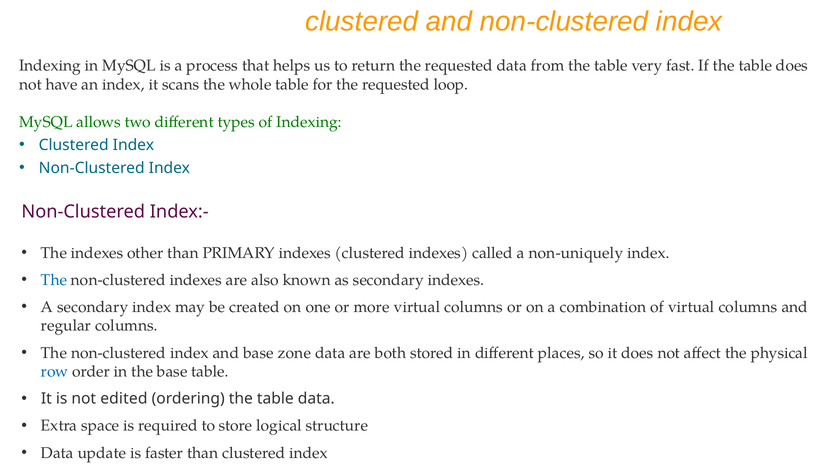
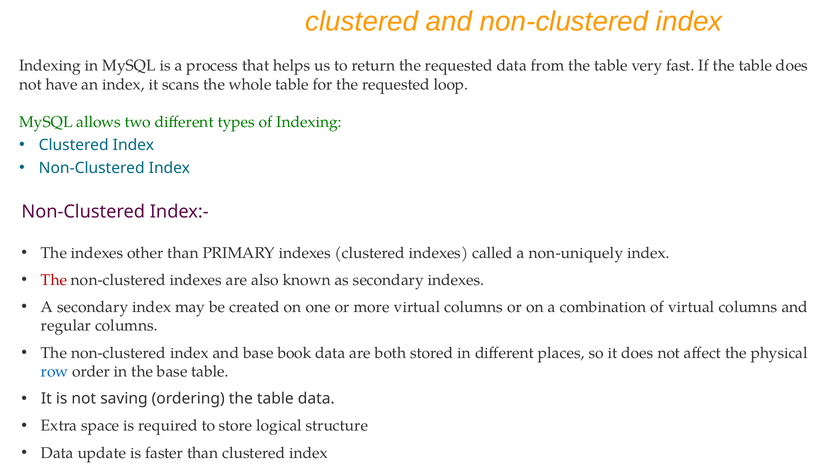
The colour: blue -> red (54, 280)
zone: zone -> book (294, 353)
edited: edited -> saving (124, 398)
